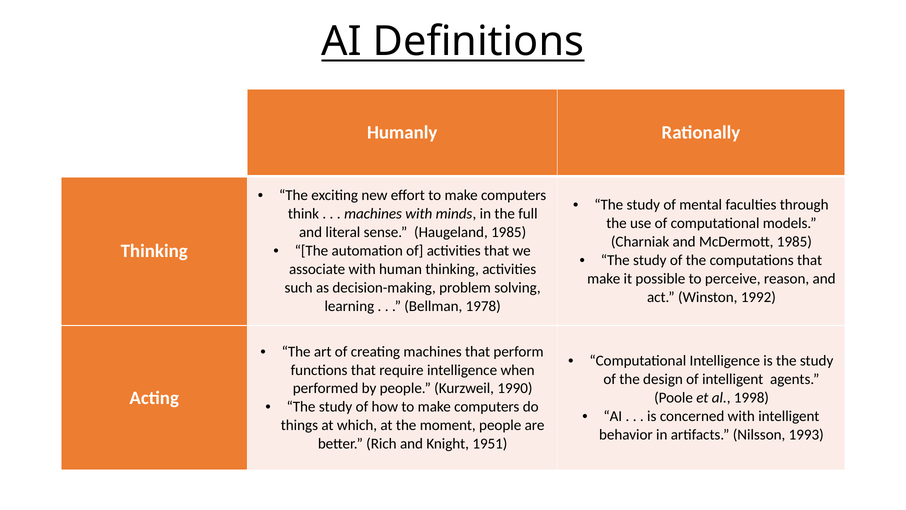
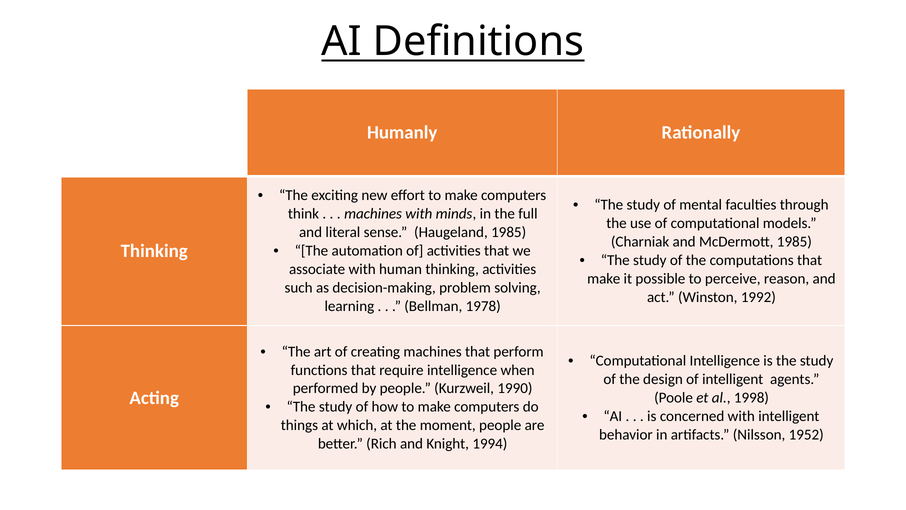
1993: 1993 -> 1952 (806, 434)
1951: 1951 -> 1994 (490, 444)
